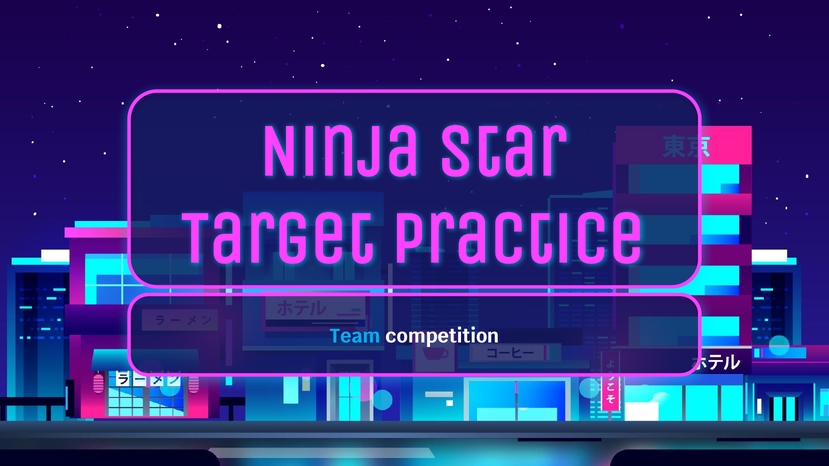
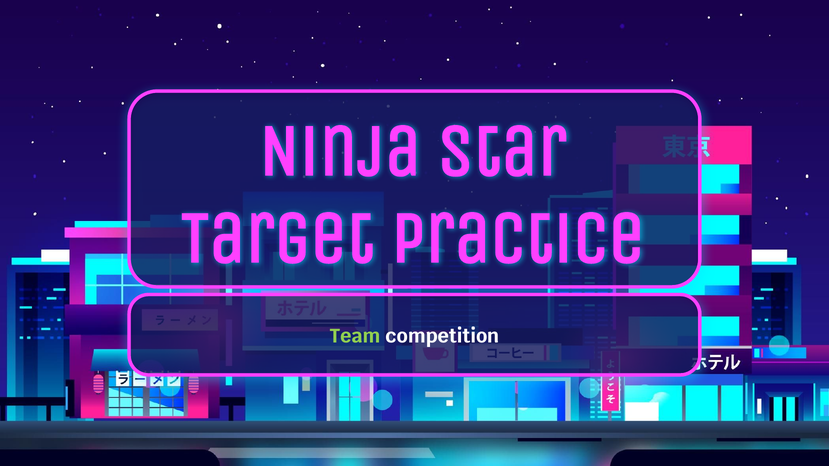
Team colour: light blue -> light green (355, 336)
